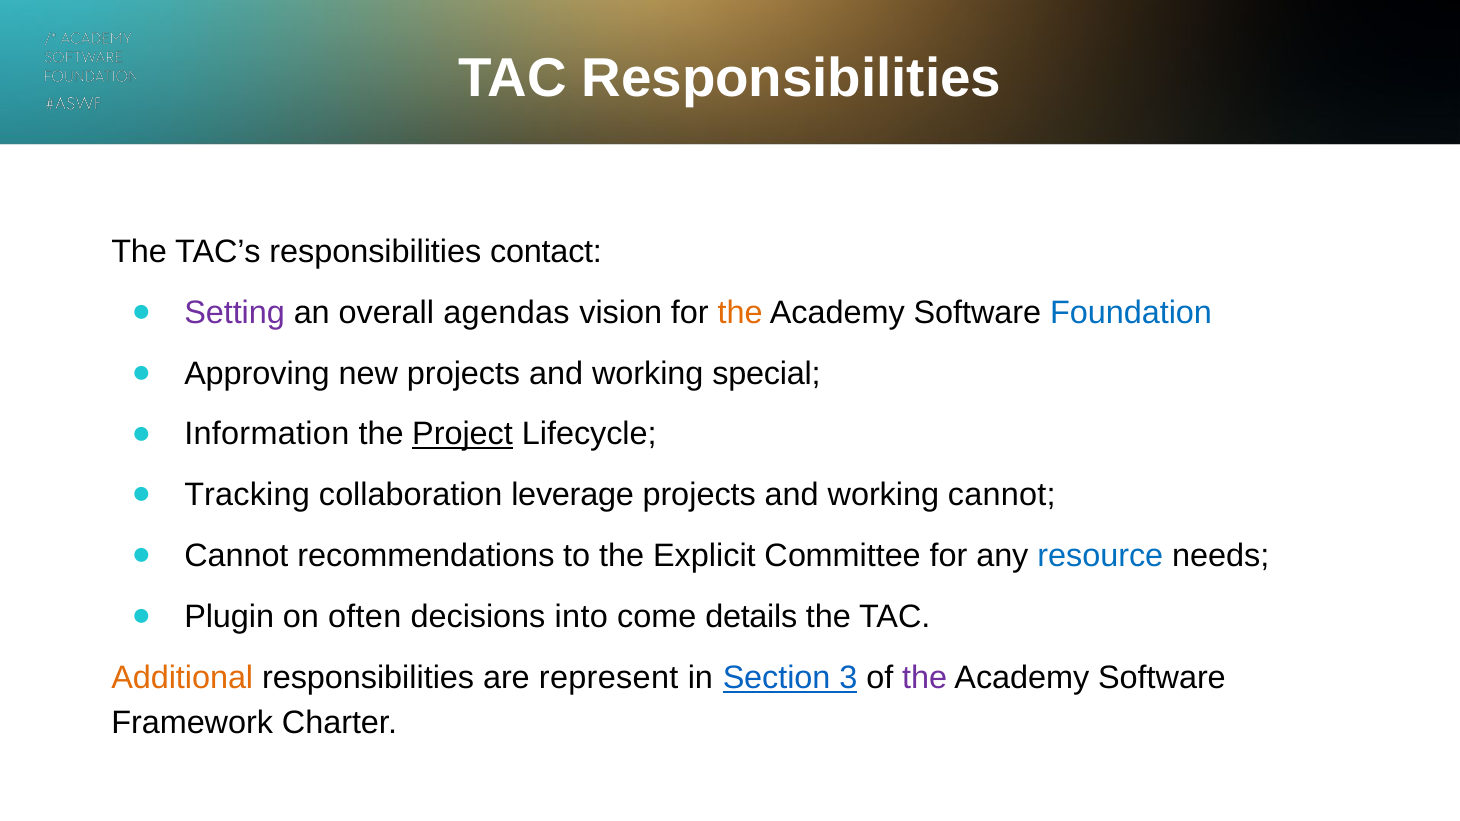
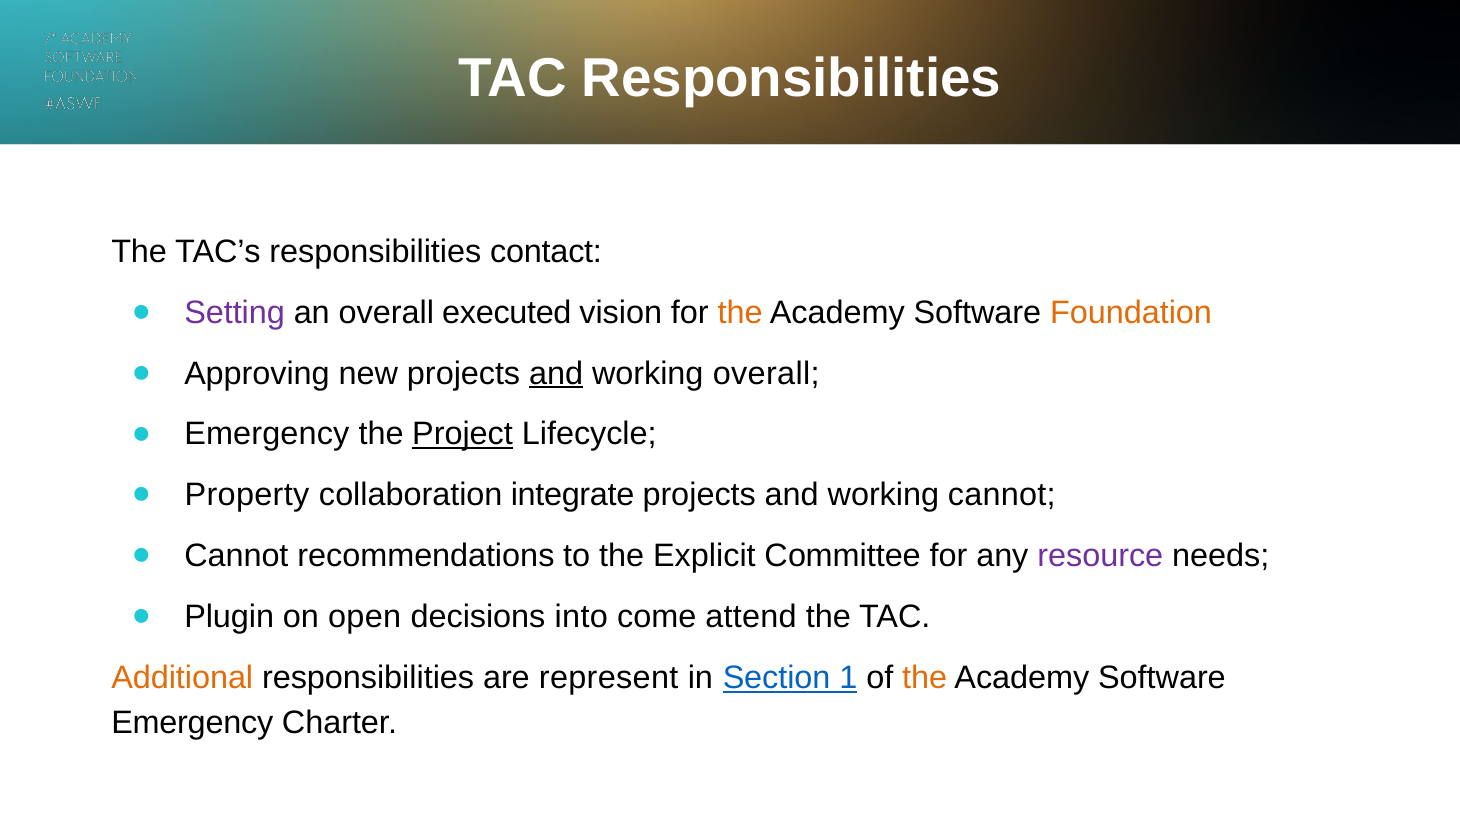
agendas: agendas -> executed (507, 313)
Foundation colour: blue -> orange (1131, 313)
and underline: none -> present (556, 373)
working special: special -> overall (766, 373)
Information: Information -> Emergency (267, 434)
Tracking: Tracking -> Property (247, 495)
leverage: leverage -> integrate (573, 495)
resource colour: blue -> purple (1100, 556)
often: often -> open (365, 617)
details: details -> attend (751, 617)
3: 3 -> 1 (848, 678)
the colour: purple -> orange (925, 678)
Framework: Framework -> Emergency (192, 723)
